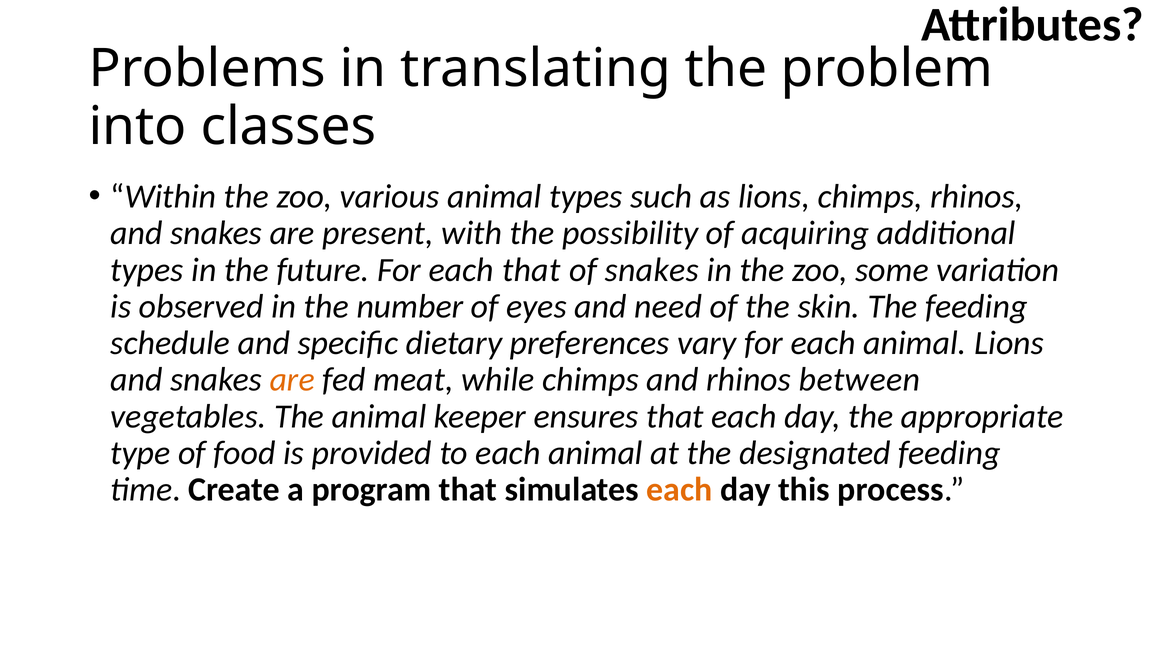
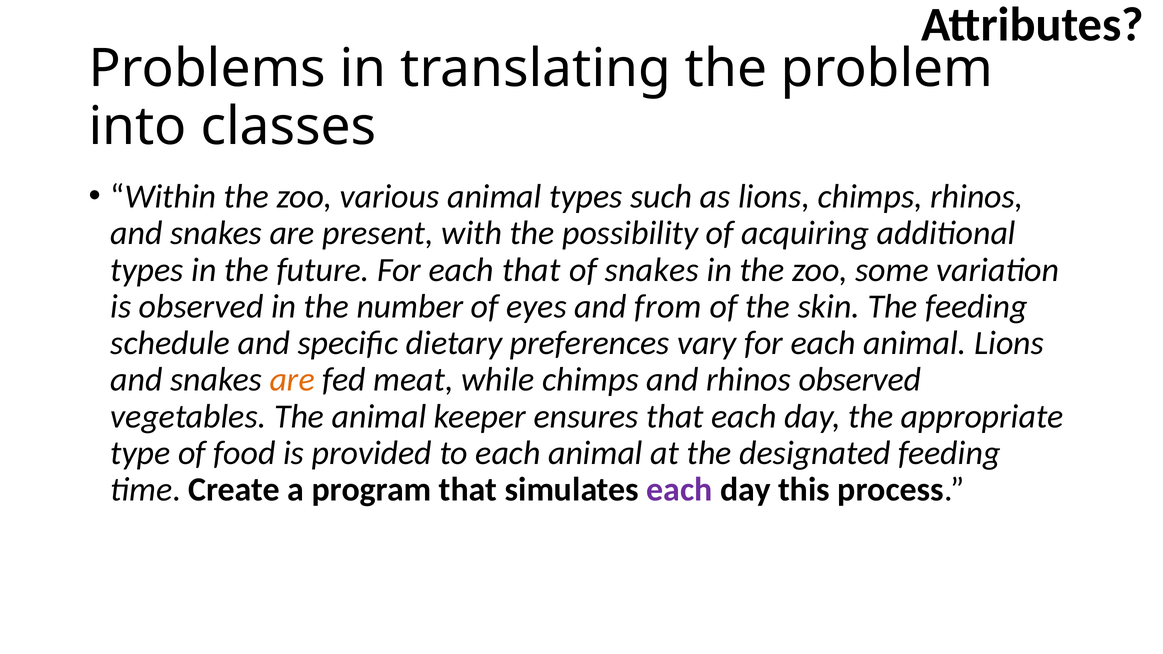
need: need -> from (668, 307)
rhinos between: between -> observed (860, 380)
each colour: orange -> purple (679, 490)
